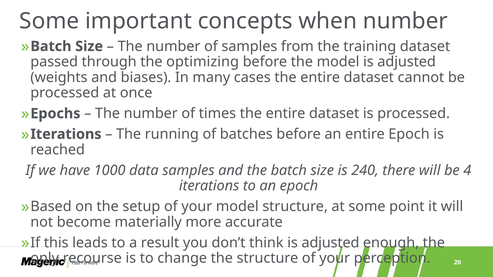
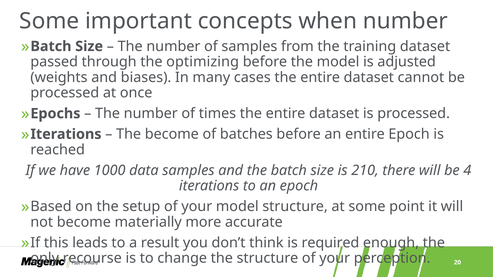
The running: running -> become (172, 134)
240: 240 -> 210 (365, 171)
think is adjusted: adjusted -> required (330, 243)
